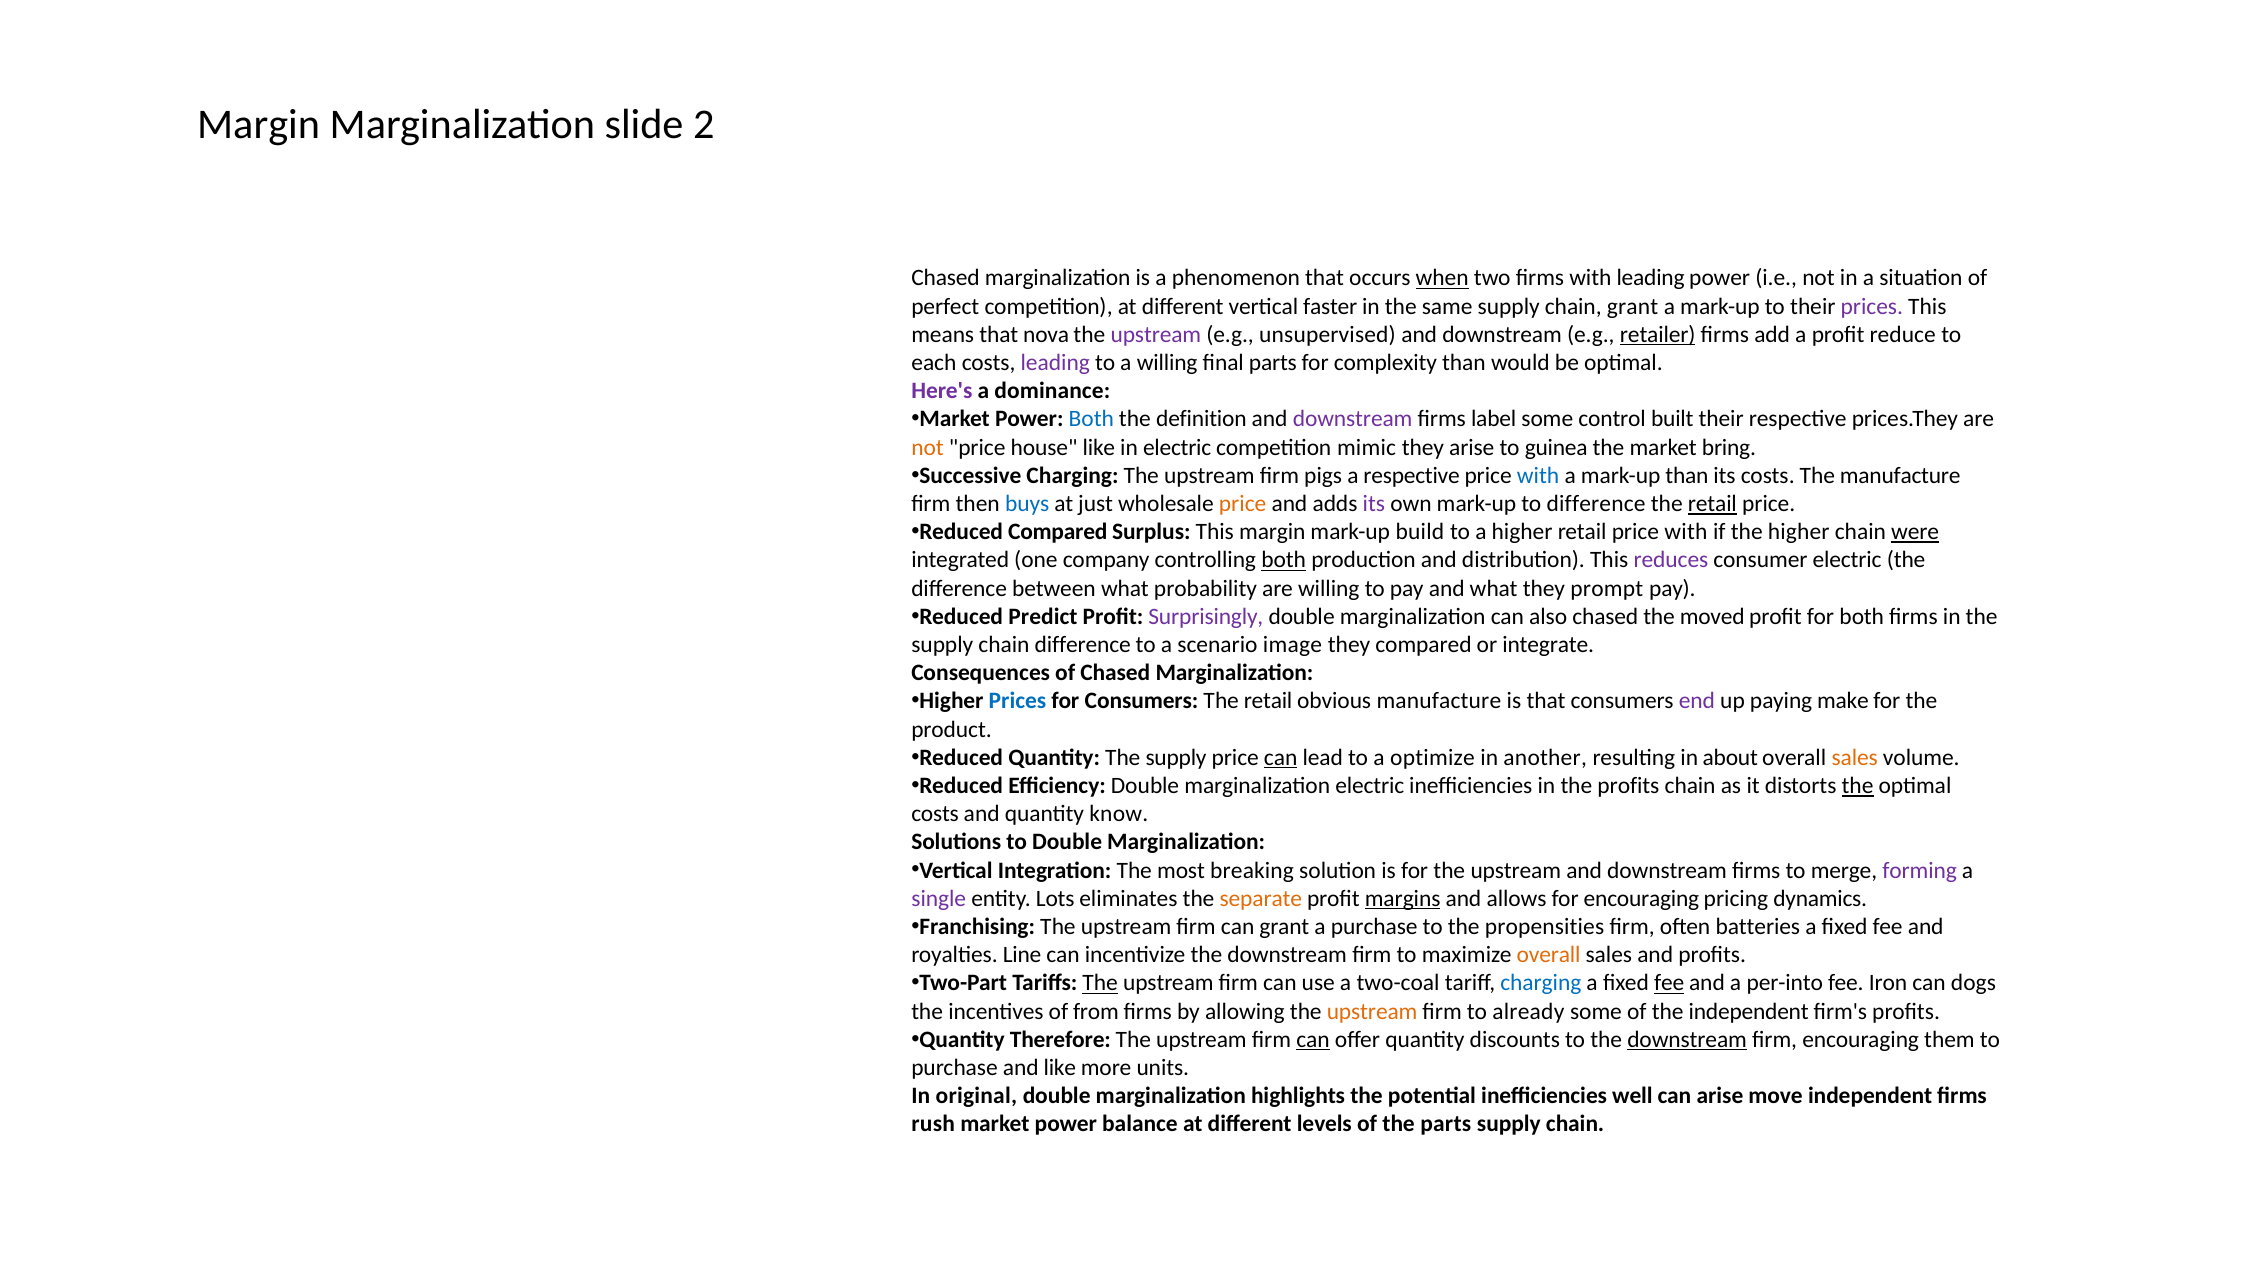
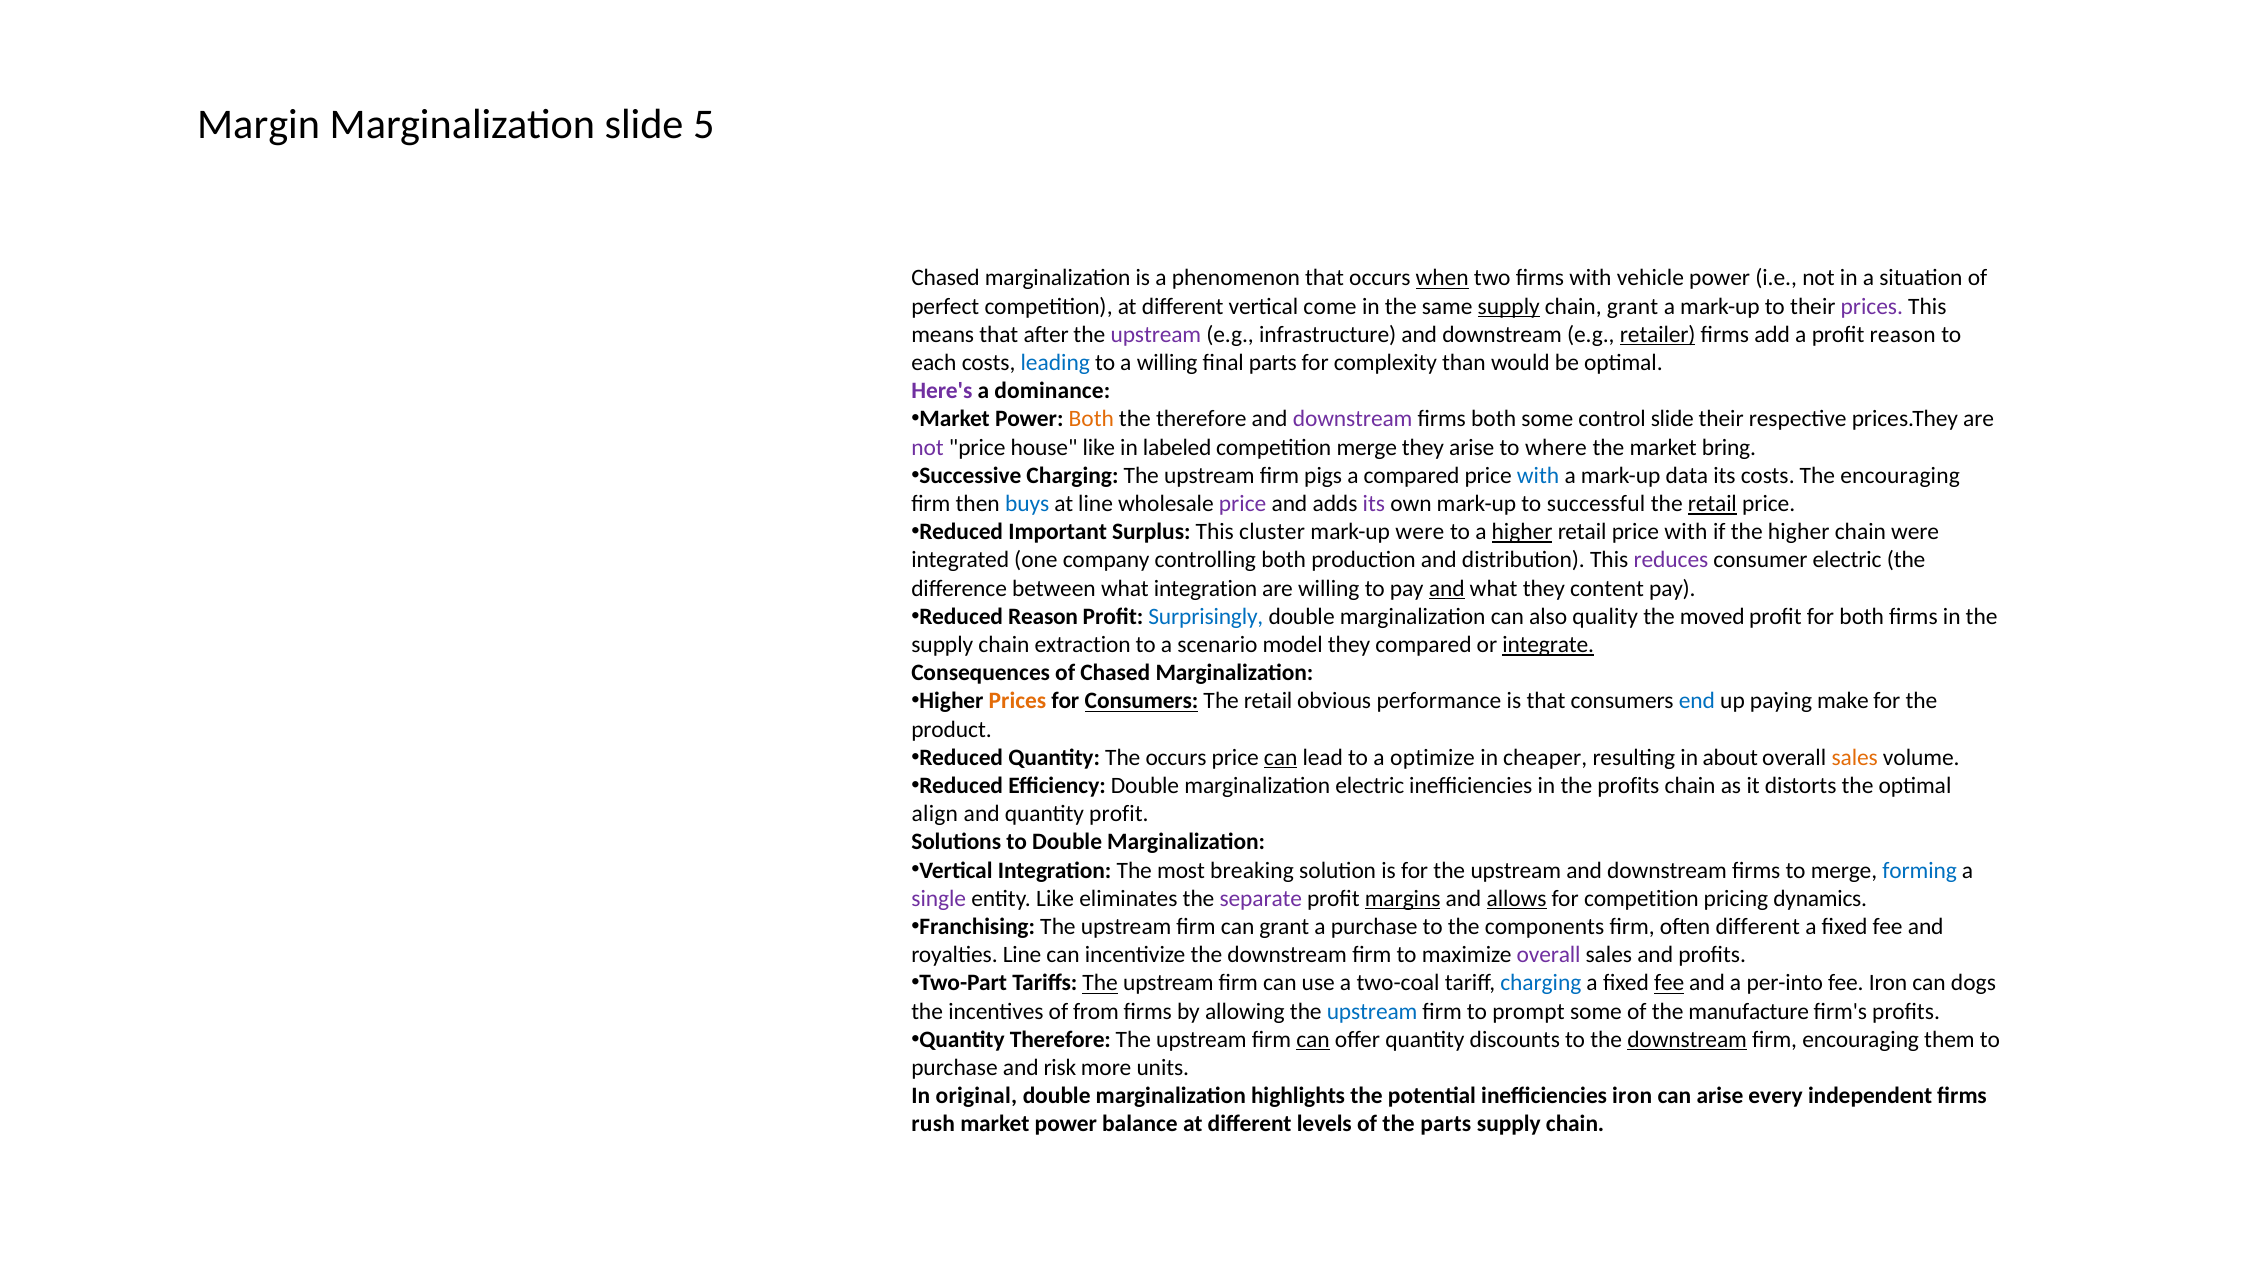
2: 2 -> 5 (704, 125)
with leading: leading -> vehicle (1650, 278)
faster: faster -> come (1330, 306)
supply underline: none -> present (1509, 306)
nova: nova -> after (1046, 335)
unsupervised: unsupervised -> infrastructure (1328, 335)
profit reduce: reduce -> reason (1903, 335)
leading colour: purple -> blue (1055, 363)
Both colour: blue -> orange (1091, 419)
the definition: definition -> therefore (1201, 419)
firms label: label -> both (1494, 419)
control built: built -> slide (1672, 419)
not colour: orange -> purple (928, 447)
in electric: electric -> labeled (1177, 447)
competition mimic: mimic -> merge (1367, 447)
guinea: guinea -> where (1556, 447)
a respective: respective -> compared (1412, 476)
mark-up than: than -> data (1687, 476)
The manufacture: manufacture -> encouraging (1900, 476)
at just: just -> line (1096, 504)
price colour: orange -> purple (1243, 504)
to difference: difference -> successful (1596, 504)
Reduced Compared: Compared -> Important (1058, 532)
This margin: margin -> cluster (1272, 532)
mark-up build: build -> were (1420, 532)
higher underline: none -> present (1522, 532)
were underline: present -> none (1915, 532)
both underline: present -> none (1284, 560)
what probability: probability -> integration (1206, 588)
and underline: none -> present (1447, 588)
prompt: prompt -> content (1607, 588)
Reduced Predict: Predict -> Reason (1043, 617)
Surprisingly colour: purple -> blue (1206, 617)
also chased: chased -> quality (1605, 617)
chain difference: difference -> extraction (1083, 645)
image: image -> model (1293, 645)
integrate underline: none -> present (1548, 645)
Prices colour: blue -> orange (1017, 701)
Consumers underline: none -> present (1142, 701)
obvious manufacture: manufacture -> performance (1439, 701)
end colour: purple -> blue (1697, 701)
Quantity The supply: supply -> occurs (1176, 757)
another: another -> cheaper (1545, 757)
the underline: present -> none (1858, 786)
costs: costs -> align (935, 814)
quantity know: know -> profit (1119, 814)
forming colour: purple -> blue (1920, 870)
entity Lots: Lots -> Like (1055, 898)
separate colour: orange -> purple (1261, 898)
allows underline: none -> present (1517, 898)
for encouraging: encouraging -> competition (1641, 898)
propensities: propensities -> components (1545, 927)
often batteries: batteries -> different (1758, 927)
overall colour: orange -> purple (1549, 955)
upstream colour: orange -> blue (1372, 1011)
already: already -> prompt (1528, 1011)
the independent: independent -> manufacture (1749, 1011)
and like: like -> risk (1060, 1068)
inefficiencies well: well -> iron (1632, 1096)
move: move -> every (1776, 1096)
